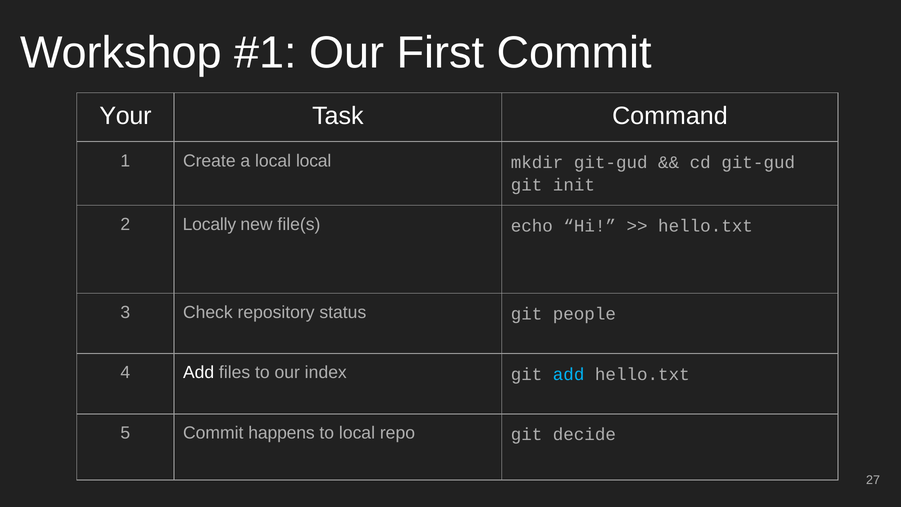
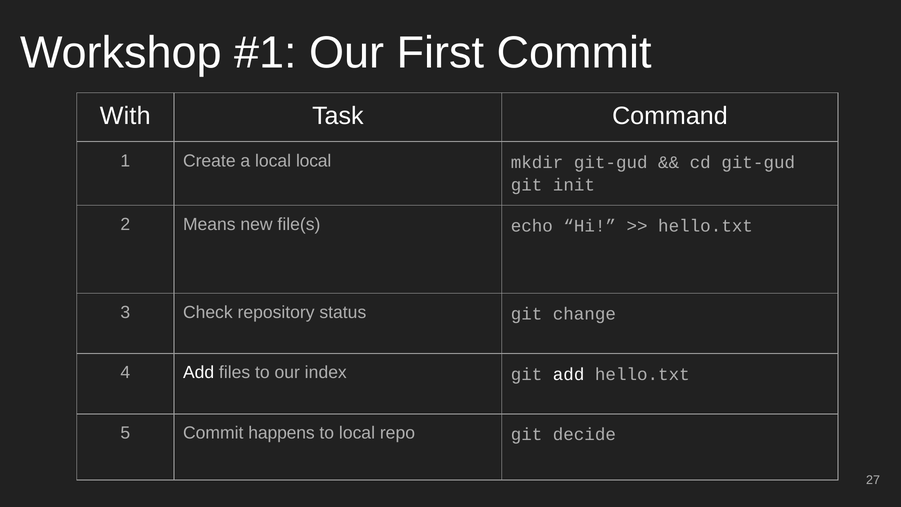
Your: Your -> With (125, 116)
Locally: Locally -> Means (209, 224)
people: people -> change (584, 314)
add colour: light blue -> white (569, 374)
